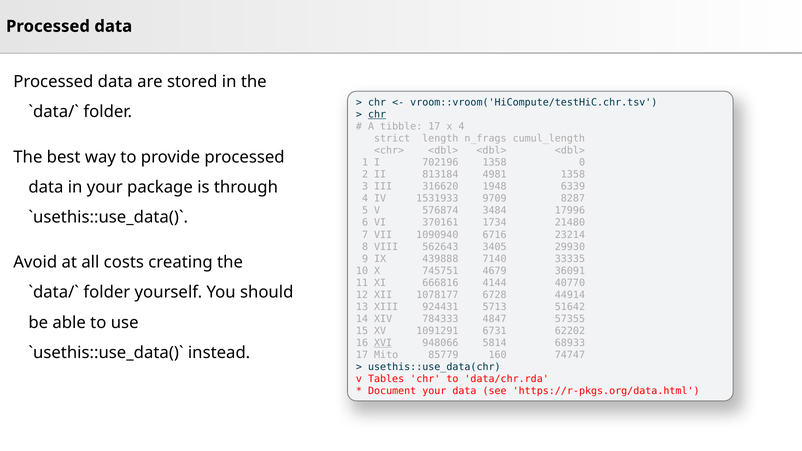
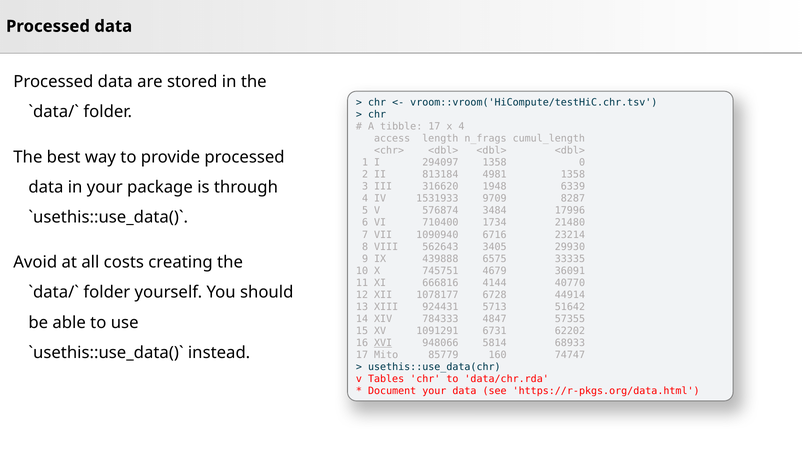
chr underline: present -> none (377, 114)
strict: strict -> access (392, 139)
702196: 702196 -> 294097 (440, 163)
370161: 370161 -> 710400 (440, 223)
7140: 7140 -> 6575 (495, 259)
